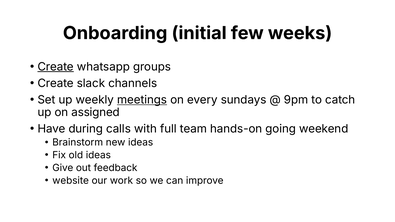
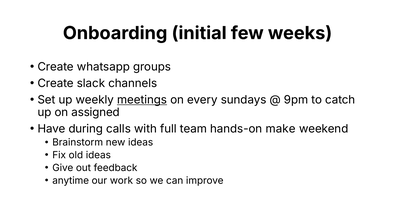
Create underline: present -> none (56, 67)
going: going -> make (281, 129)
website: website -> anytime (71, 181)
